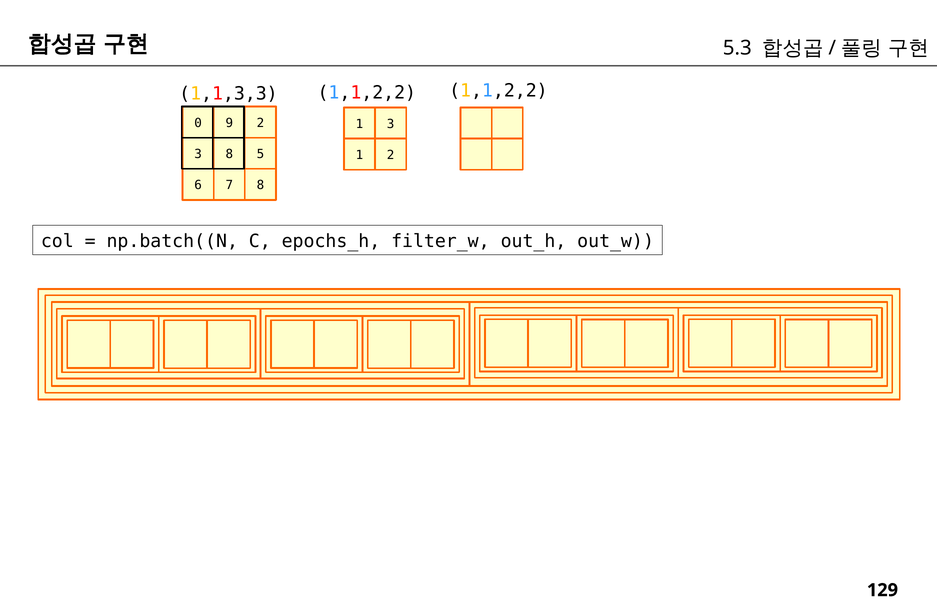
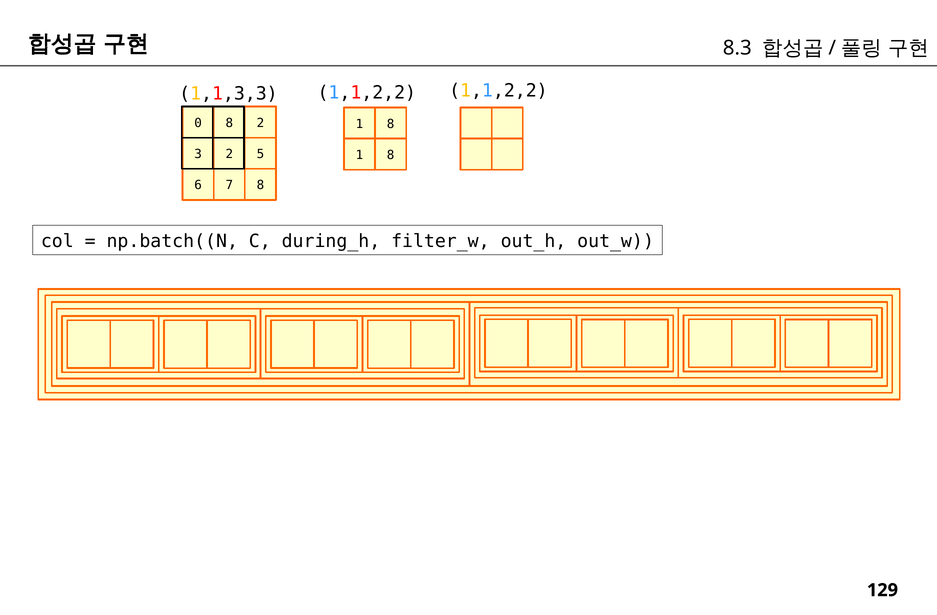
5.3: 5.3 -> 8.3 (737, 48)
0 9: 9 -> 8 (229, 123)
3: 3 -> 8 (391, 124)
3 8: 8 -> 2 (229, 154)
2: 2 -> 8 (391, 155)
epochs_h: epochs_h -> during_h (331, 241)
